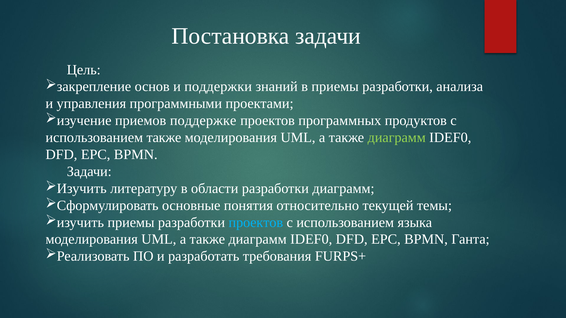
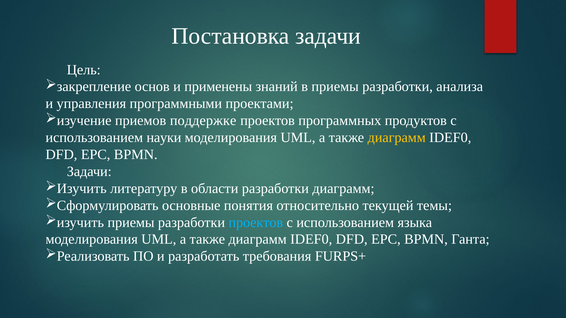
поддержки: поддержки -> применены (218, 87)
использованием также: также -> науки (164, 138)
диаграмм colour: light green -> yellow (397, 138)
